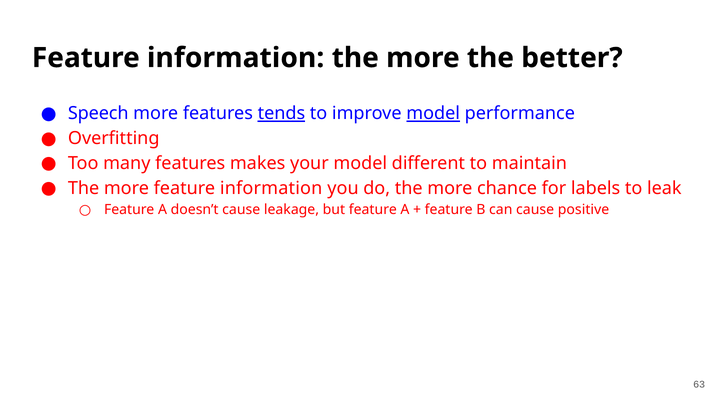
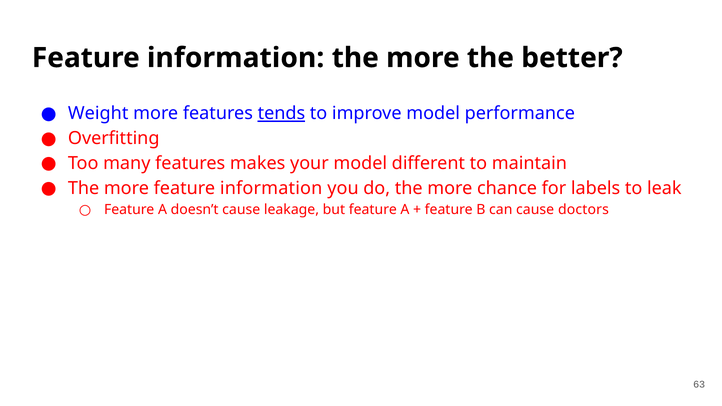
Speech: Speech -> Weight (98, 114)
model underline: present -> none (433, 114)
positive: positive -> doctors (583, 210)
